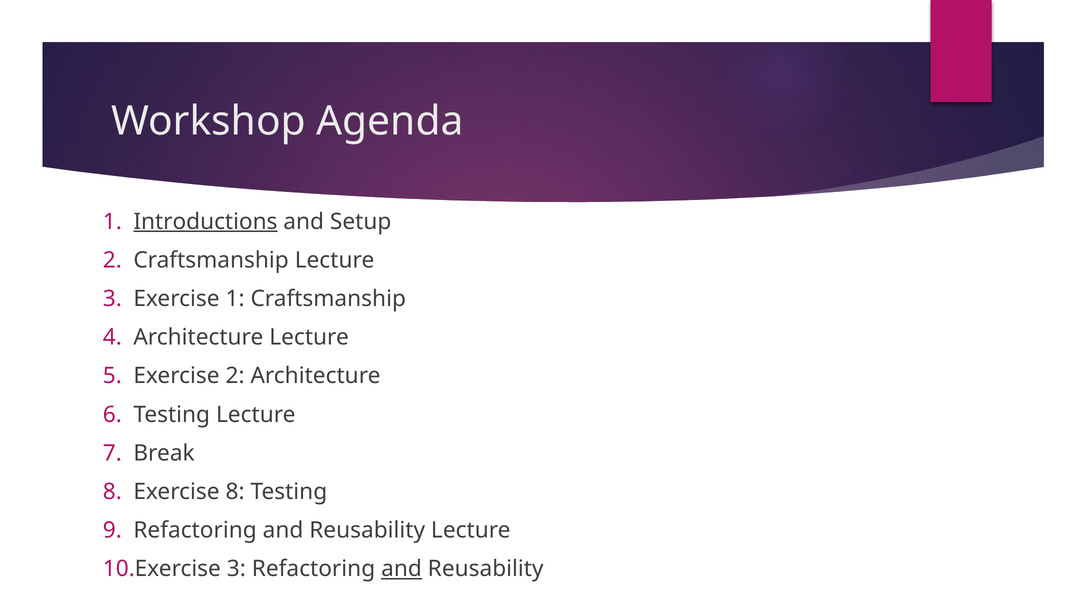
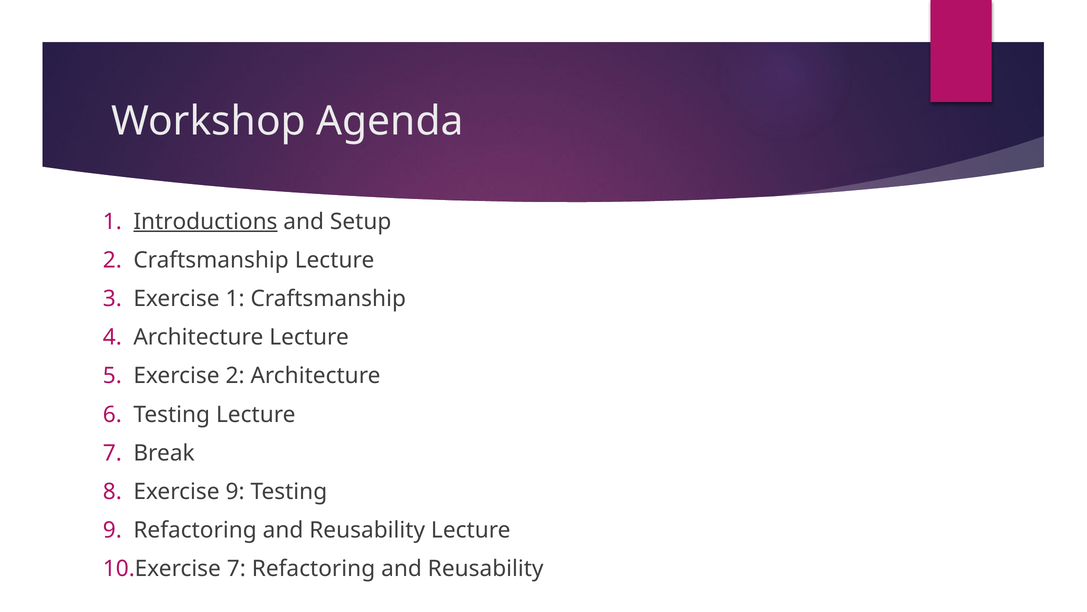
Exercise 8: 8 -> 9 (235, 491)
3: 3 -> 7 (236, 568)
and underline: present -> none (401, 568)
